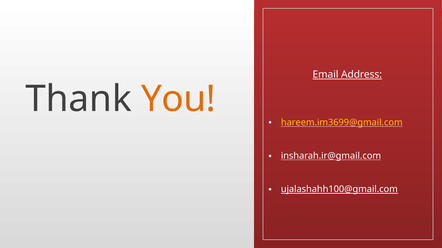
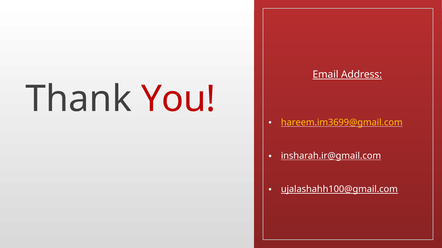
You colour: orange -> red (178, 99)
